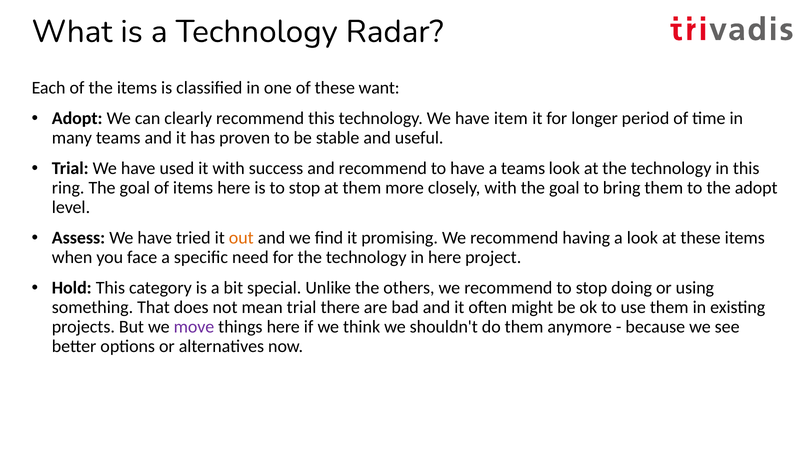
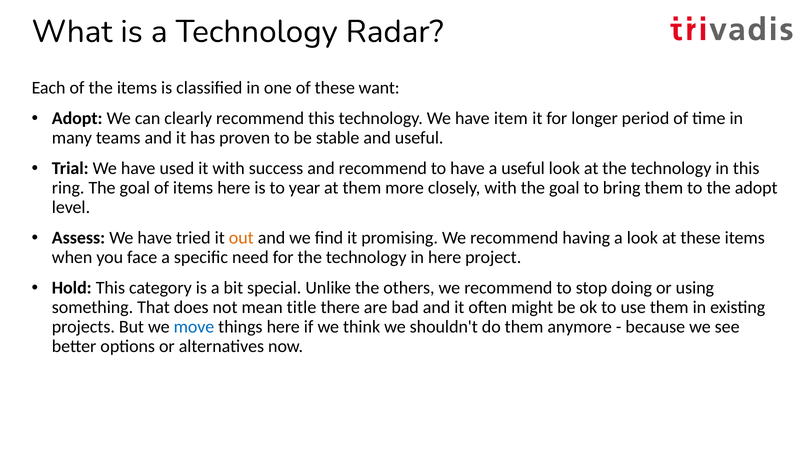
a teams: teams -> useful (523, 169)
is to stop: stop -> year (305, 188)
mean trial: trial -> title (302, 307)
move colour: purple -> blue (194, 327)
